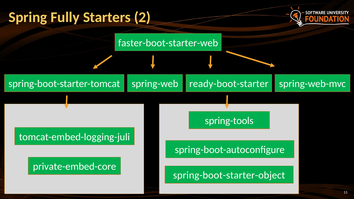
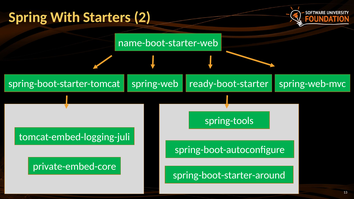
Fully: Fully -> With (65, 17)
faster-boot-starter-web: faster-boot-starter-web -> name-boot-starter-web (168, 43)
spring-boot-starter-object: spring-boot-starter-object -> spring-boot-starter-around (229, 175)
